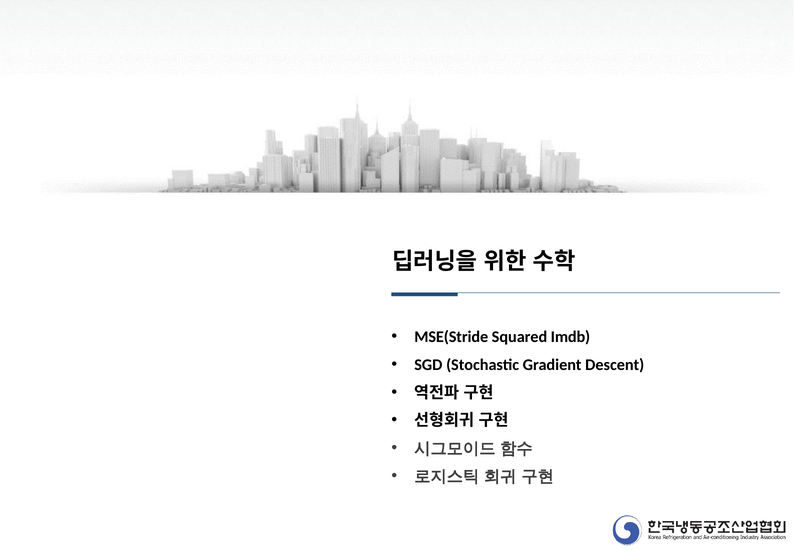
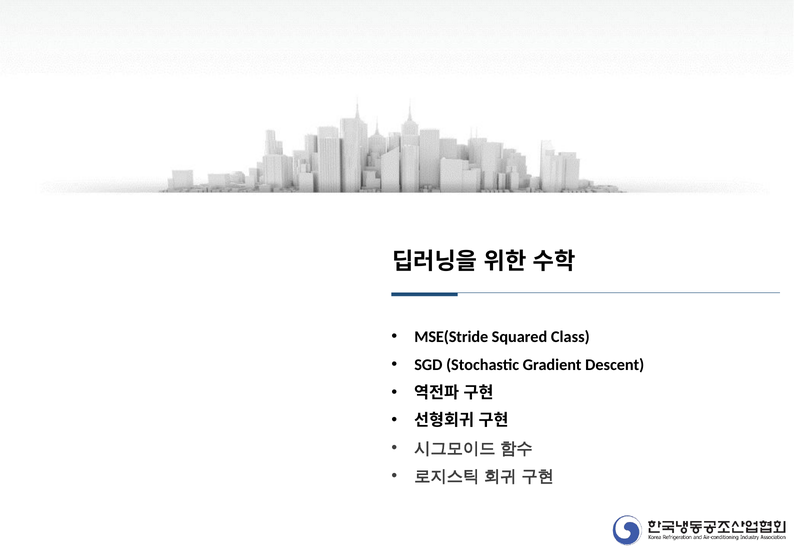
Imdb: Imdb -> Class (570, 337)
